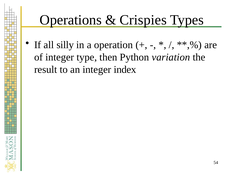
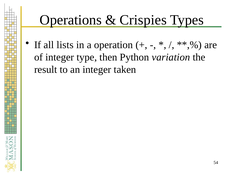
silly: silly -> lists (65, 45)
index: index -> taken (125, 70)
